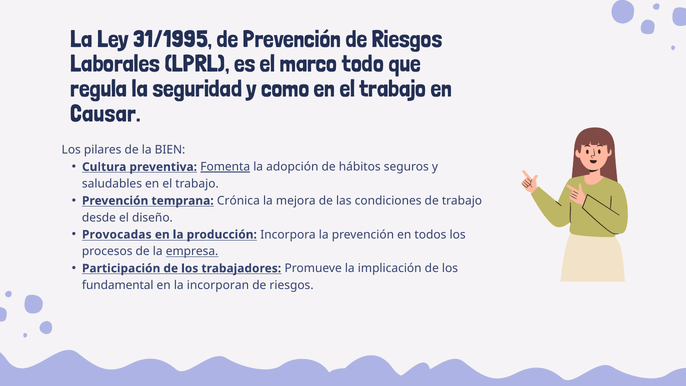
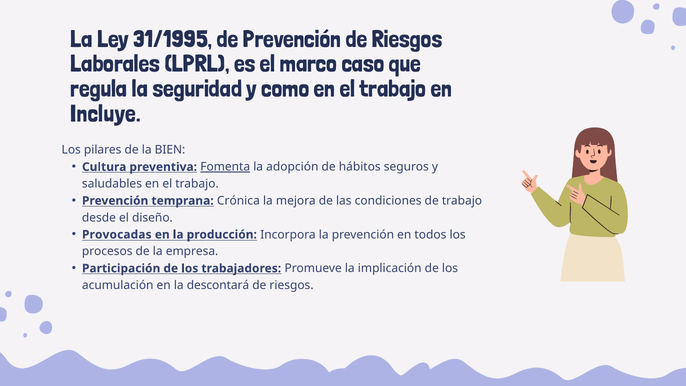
todo: todo -> caso (363, 64)
Causar: Causar -> Incluye (106, 114)
empresa underline: present -> none (192, 251)
fundamental: fundamental -> acumulación (118, 285)
incorporan: incorporan -> descontará (218, 285)
